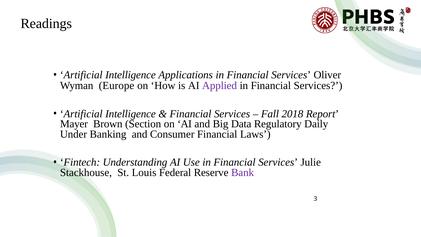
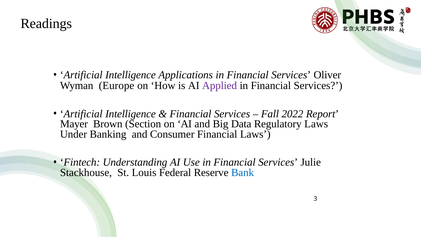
2018: 2018 -> 2022 (292, 114)
Regulatory Daily: Daily -> Laws (316, 124)
Bank colour: purple -> blue (243, 173)
